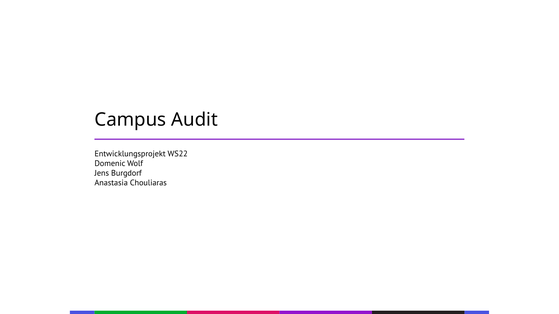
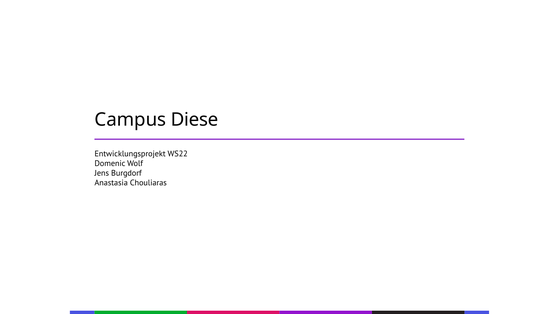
Audit: Audit -> Diese (195, 120)
